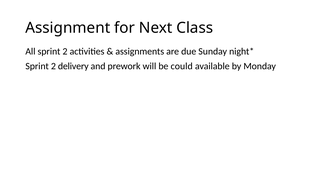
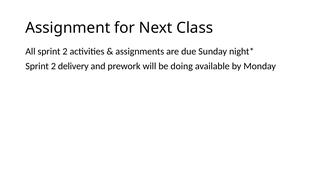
could: could -> doing (182, 66)
